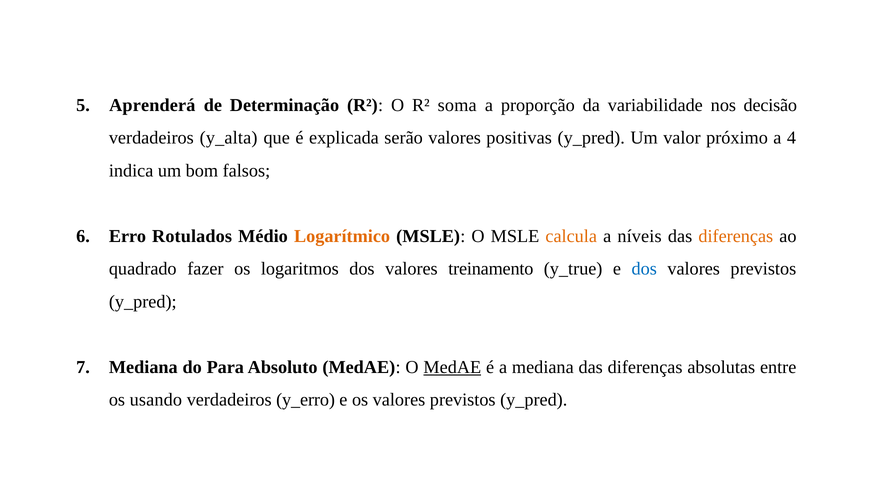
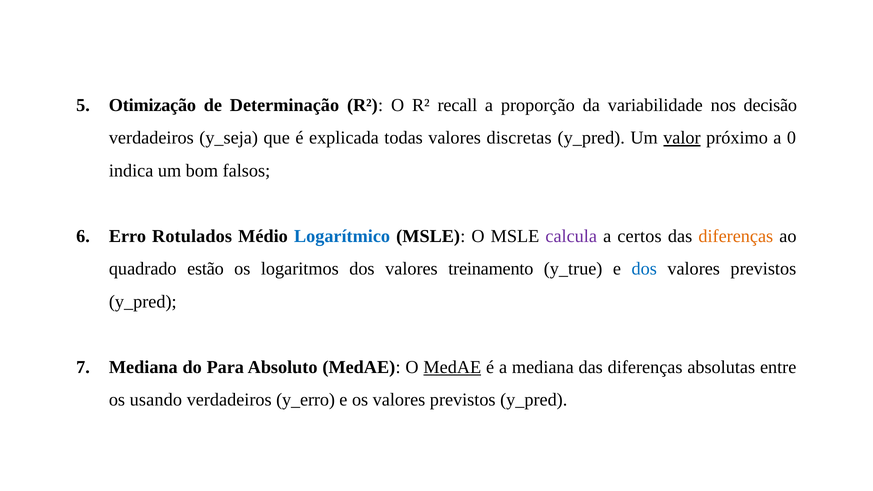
Aprenderá: Aprenderá -> Otimização (152, 105)
soma: soma -> recall (457, 105)
y_alta: y_alta -> y_seja (229, 138)
serão: serão -> todas (404, 138)
positivas: positivas -> discretas (519, 138)
valor underline: none -> present (682, 138)
4: 4 -> 0 (792, 138)
Logarítmico colour: orange -> blue (342, 236)
calcula colour: orange -> purple (571, 236)
níveis: níveis -> certos (640, 236)
fazer: fazer -> estão (205, 269)
